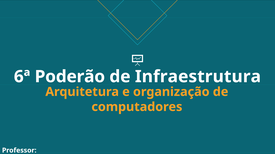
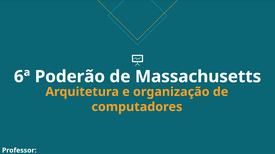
Infraestrutura: Infraestrutura -> Massachusetts (198, 77)
